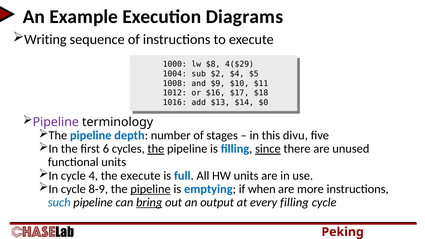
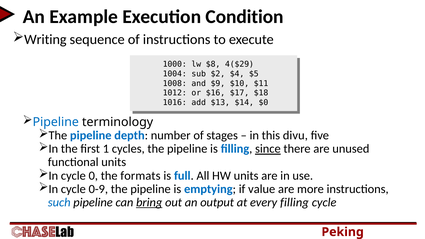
Diagrams: Diagrams -> Condition (245, 17)
Pipeline colour: purple -> blue (56, 122)
6: 6 -> 1 (106, 149)
the underline: present -> none (156, 149)
4: 4 -> 0 (93, 176)
the execute: execute -> formats (140, 176)
8-9: 8-9 -> 0-9 (98, 189)
pipeline underline: present -> none (151, 189)
when: when -> value (262, 189)
